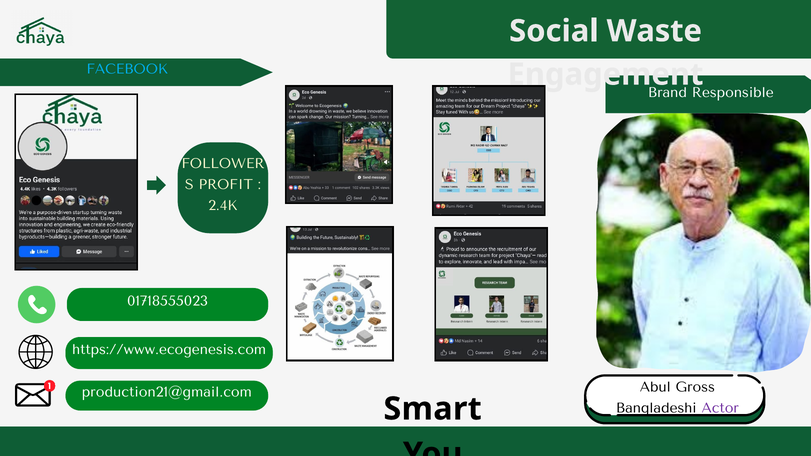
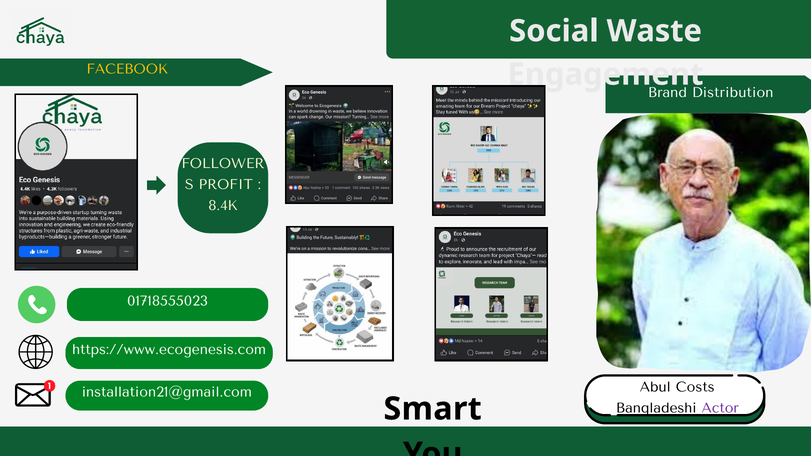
FACEBOOK colour: light blue -> yellow (127, 69)
Responsible: Responsible -> Distribution (733, 92)
2.4K: 2.4K -> 8.4K (223, 206)
Gross: Gross -> Costs (695, 387)
production21@gmail.com: production21@gmail.com -> installation21@gmail.com (167, 392)
